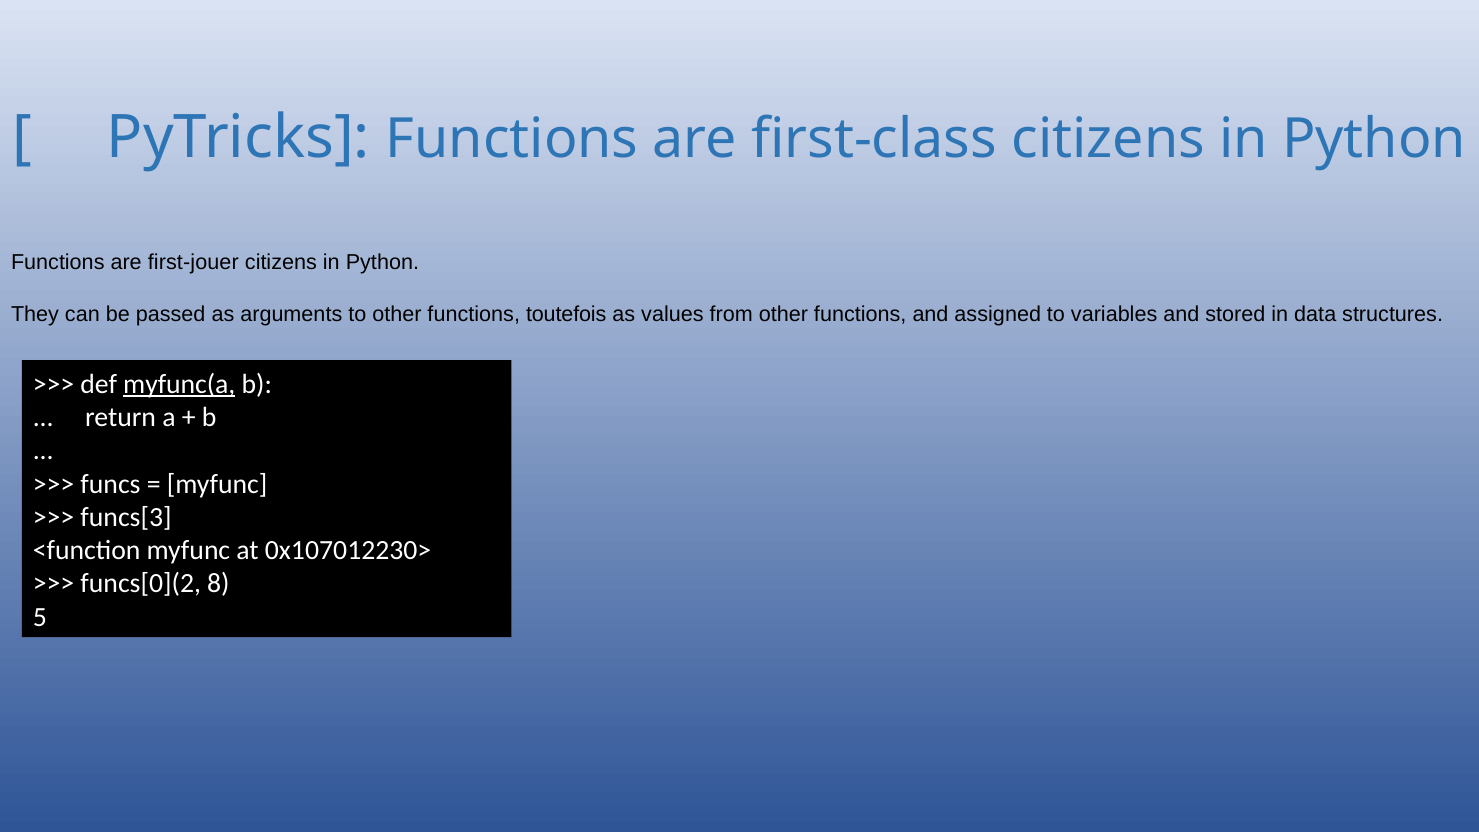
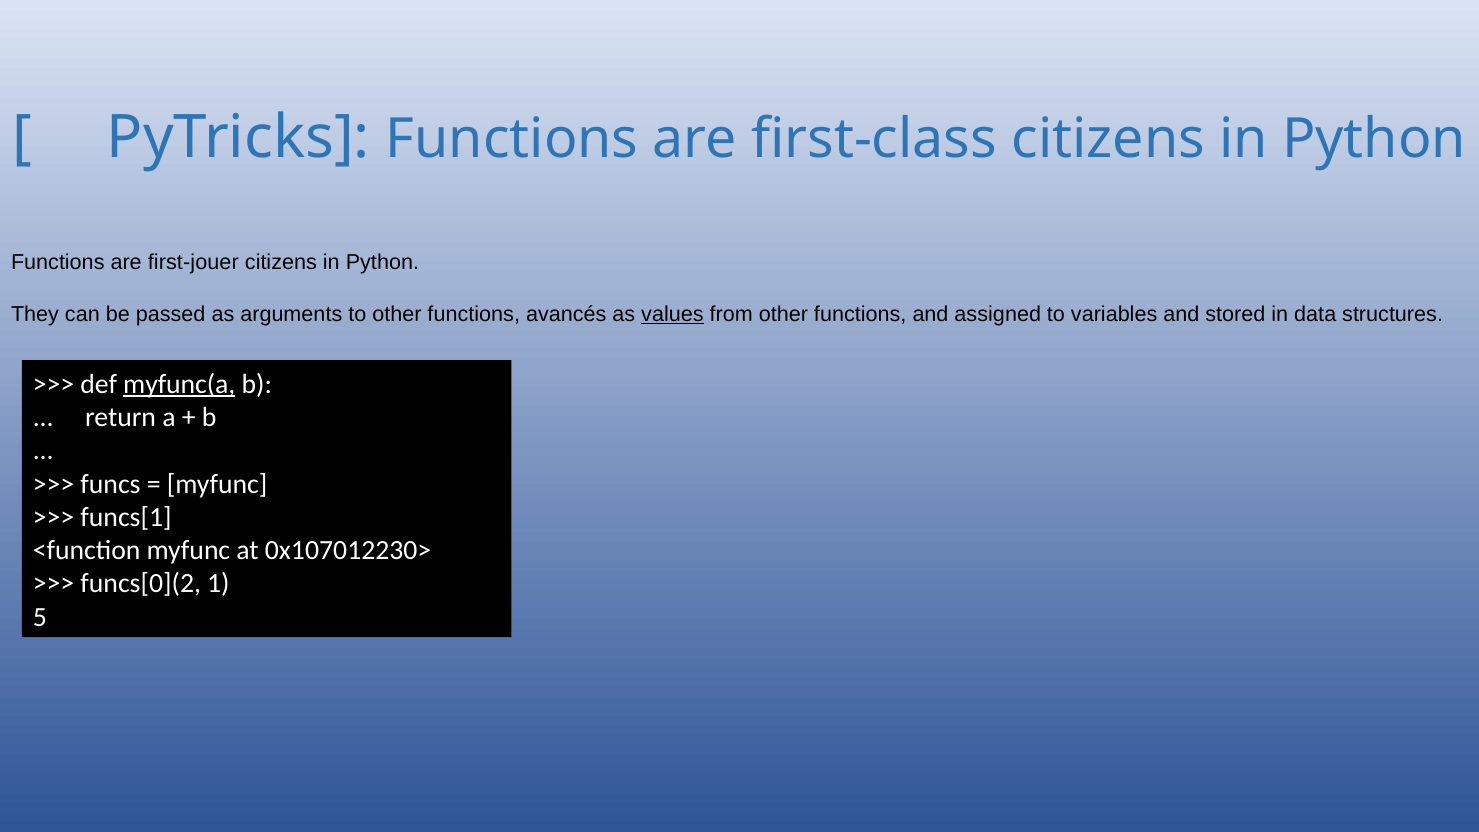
toutefois: toutefois -> avancés (566, 314)
values underline: none -> present (672, 314)
funcs[3: funcs[3 -> funcs[1 (126, 517)
8: 8 -> 1 (218, 584)
